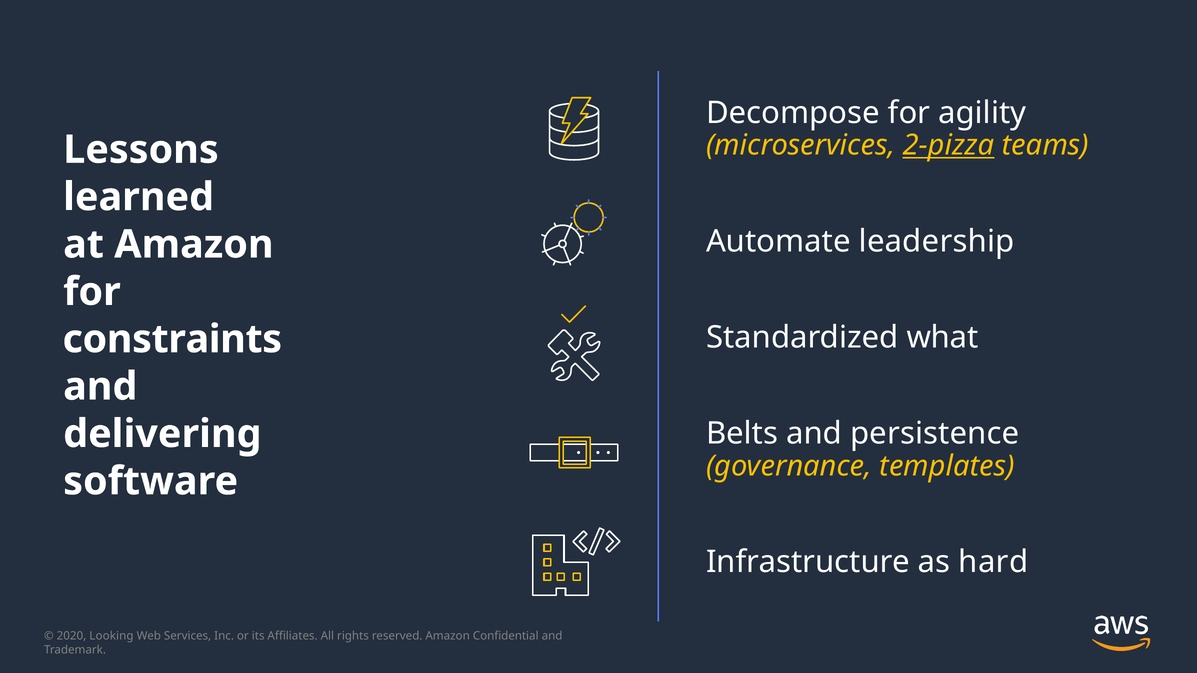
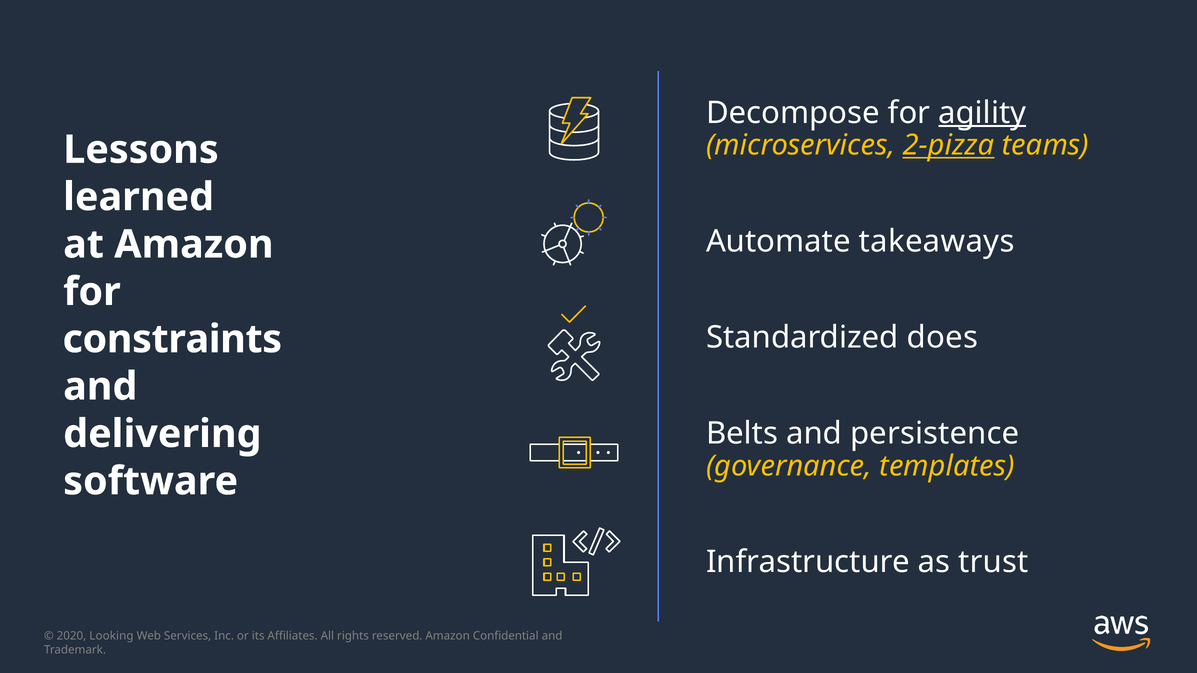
agility underline: none -> present (982, 113)
leadership: leadership -> takeaways (937, 242)
what: what -> does (942, 338)
hard: hard -> trust (993, 562)
